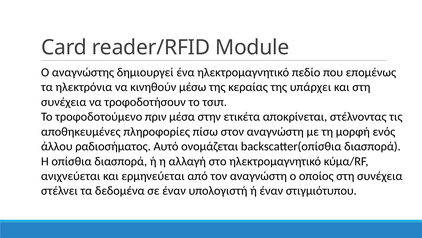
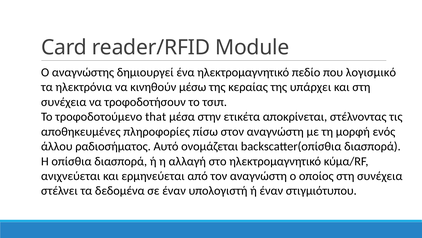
επομένως: επομένως -> λογισμικό (371, 72)
πριν: πριν -> that (156, 117)
